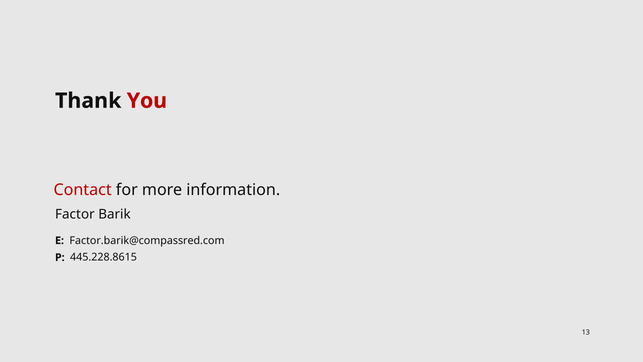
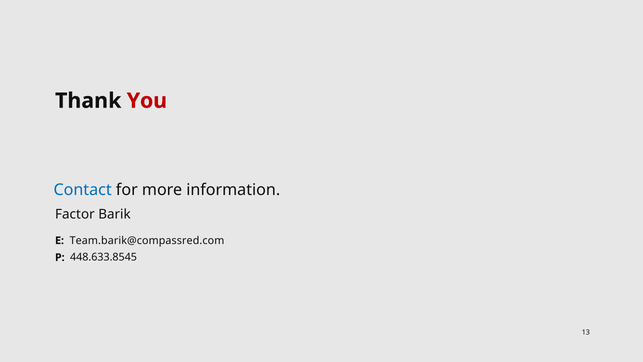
Contact colour: red -> blue (83, 190)
Factor.barik@compassred.com: Factor.barik@compassred.com -> Team.barik@compassred.com (147, 240)
445.228.8615: 445.228.8615 -> 448.633.8545 (104, 257)
